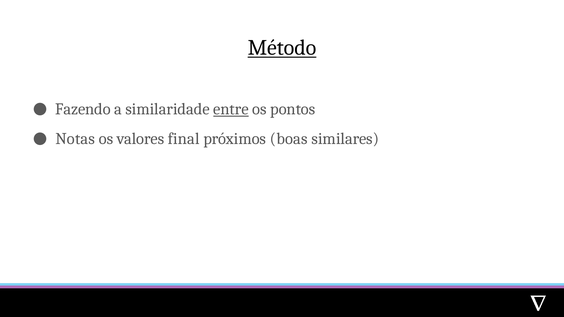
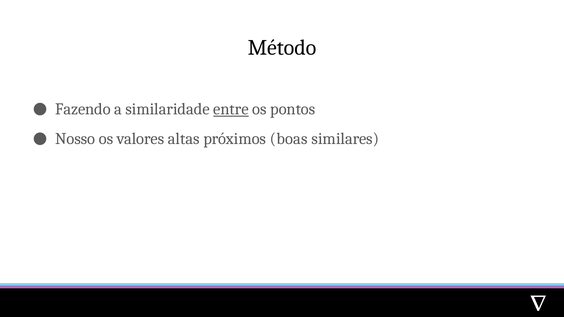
Método underline: present -> none (282, 48)
Notas: Notas -> Nosso (75, 139)
final: final -> altas (184, 139)
